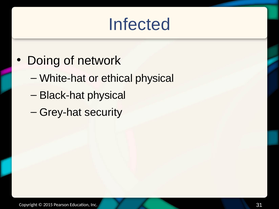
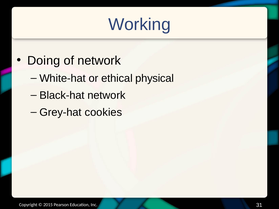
Infected: Infected -> Working (139, 24)
Black-hat physical: physical -> network (106, 95)
security: security -> cookies (103, 112)
